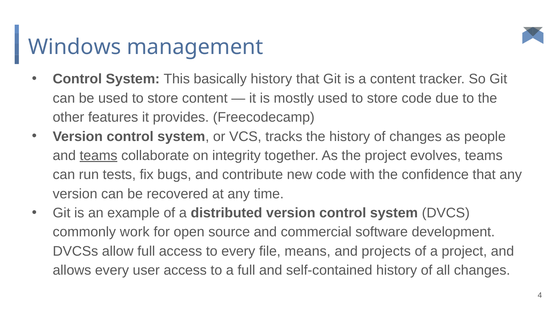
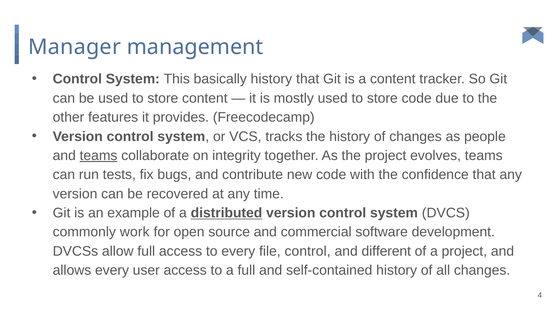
Windows: Windows -> Manager (75, 47)
distributed underline: none -> present (227, 213)
file means: means -> control (308, 251)
projects: projects -> different (386, 251)
